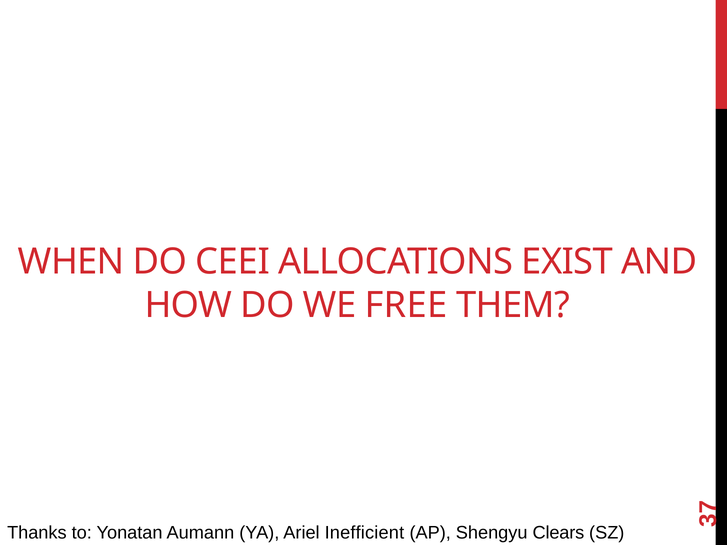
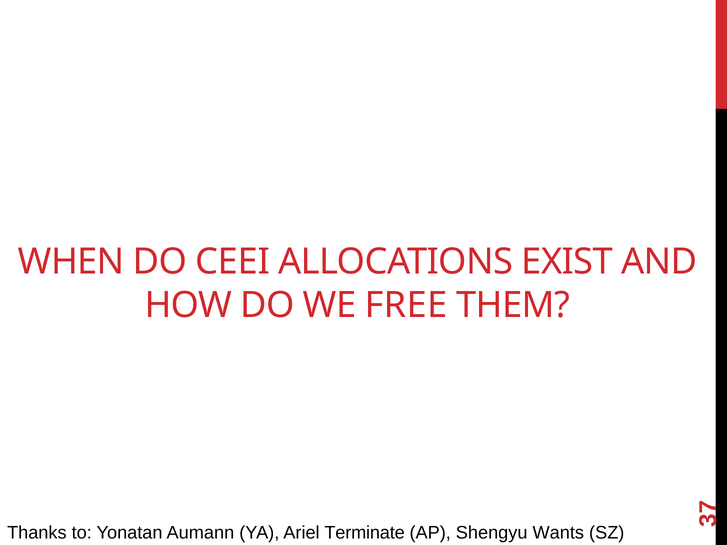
Inefficient: Inefficient -> Terminate (365, 533)
Clears: Clears -> Wants (558, 533)
